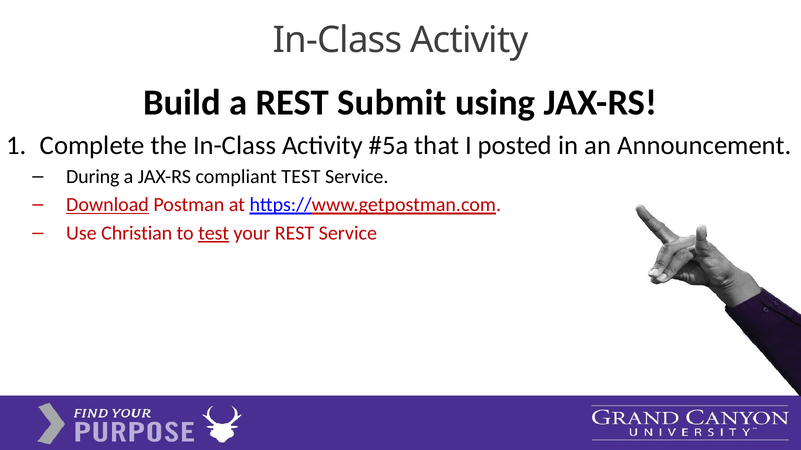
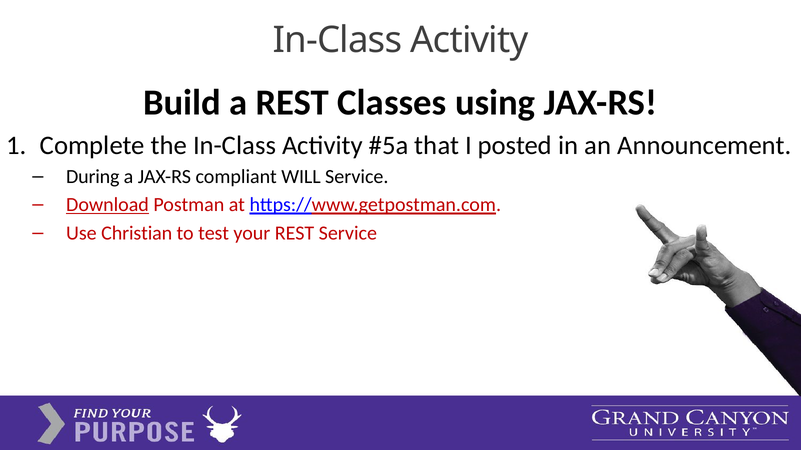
Submit: Submit -> Classes (392, 103)
compliant TEST: TEST -> WILL (301, 177)
test underline: present -> none (214, 233)
